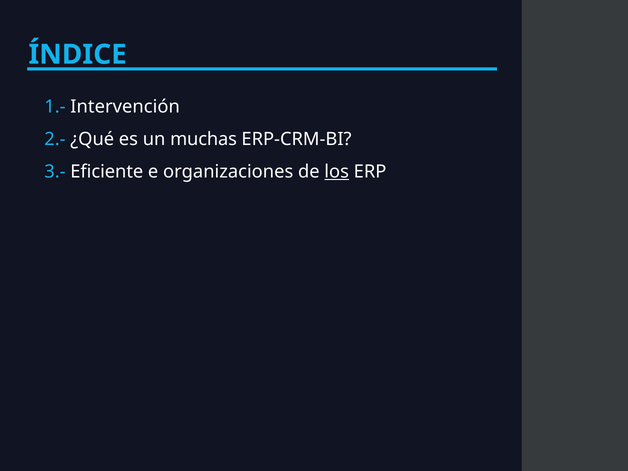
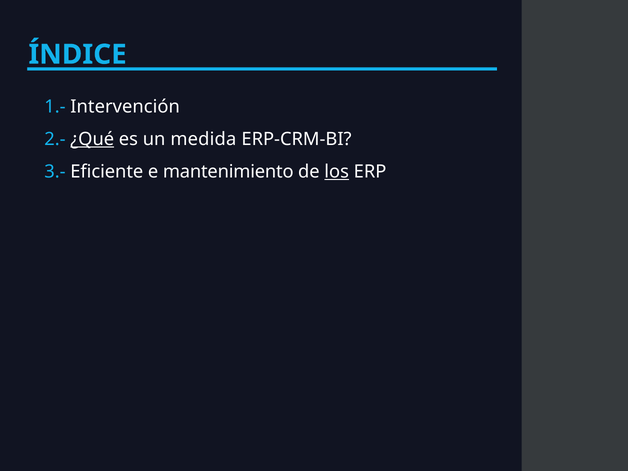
¿Qué underline: none -> present (92, 139)
muchas: muchas -> medida (203, 139)
organizaciones: organizaciones -> mantenimiento (228, 172)
